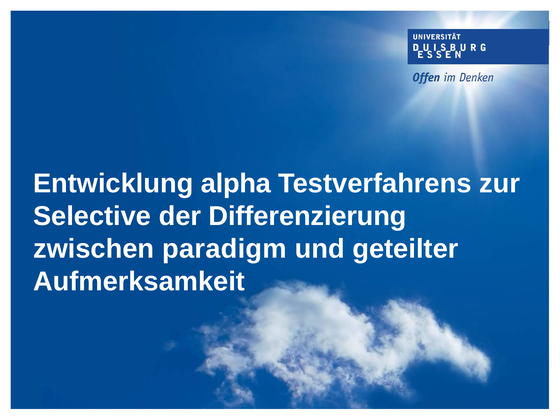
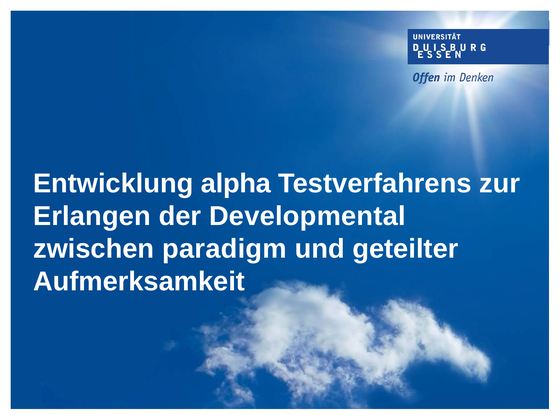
Selective: Selective -> Erlangen (92, 216)
Differenzierung: Differenzierung -> Developmental (307, 216)
